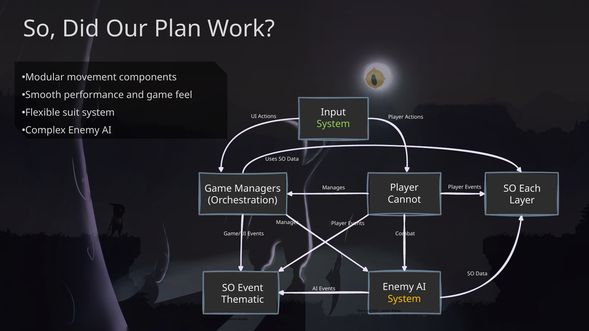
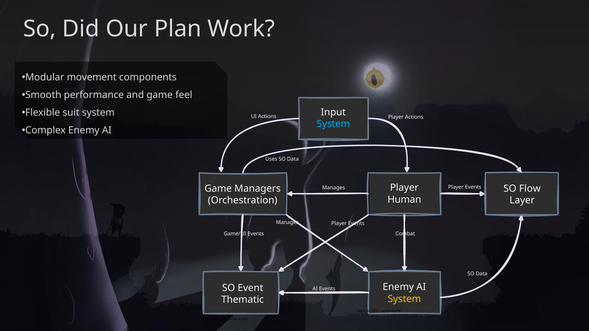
System colour: light green -> light blue (333, 124)
Each: Each -> Flow (530, 189)
Cannot: Cannot -> Human (404, 200)
